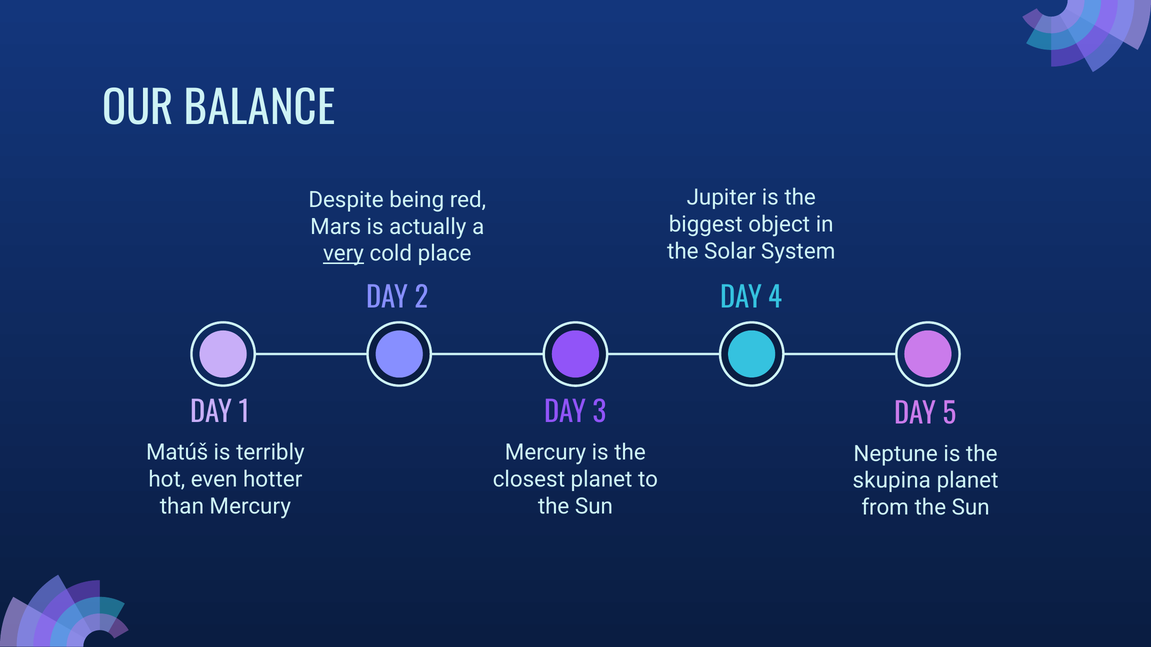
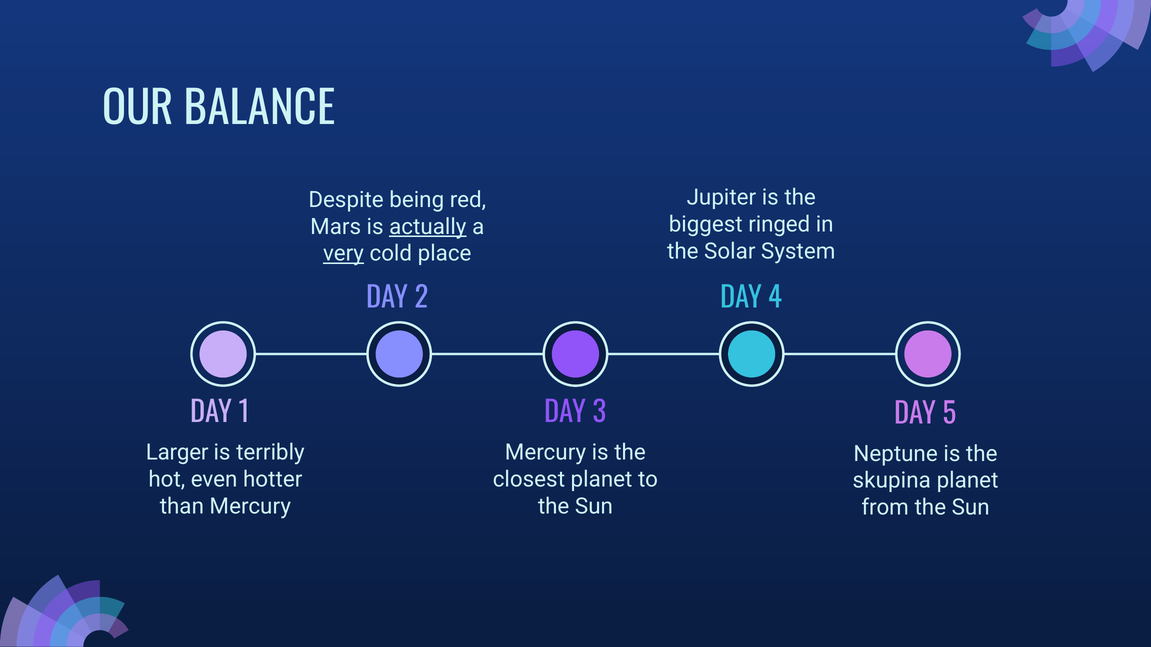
object: object -> ringed (779, 225)
actually underline: none -> present (428, 227)
Matúš: Matúš -> Larger (177, 453)
